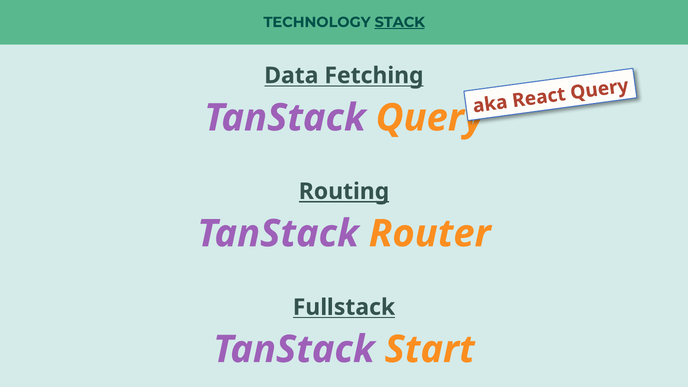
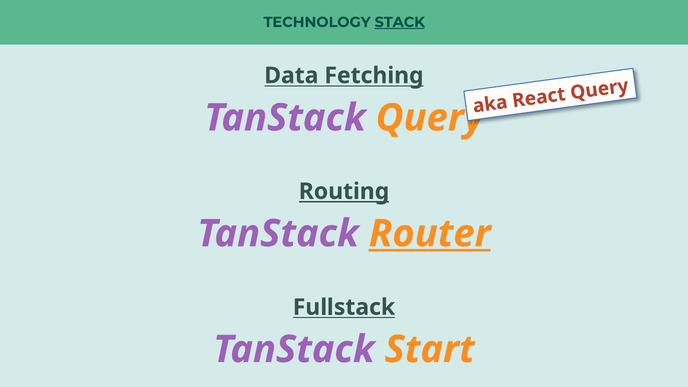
Router underline: none -> present (430, 234)
